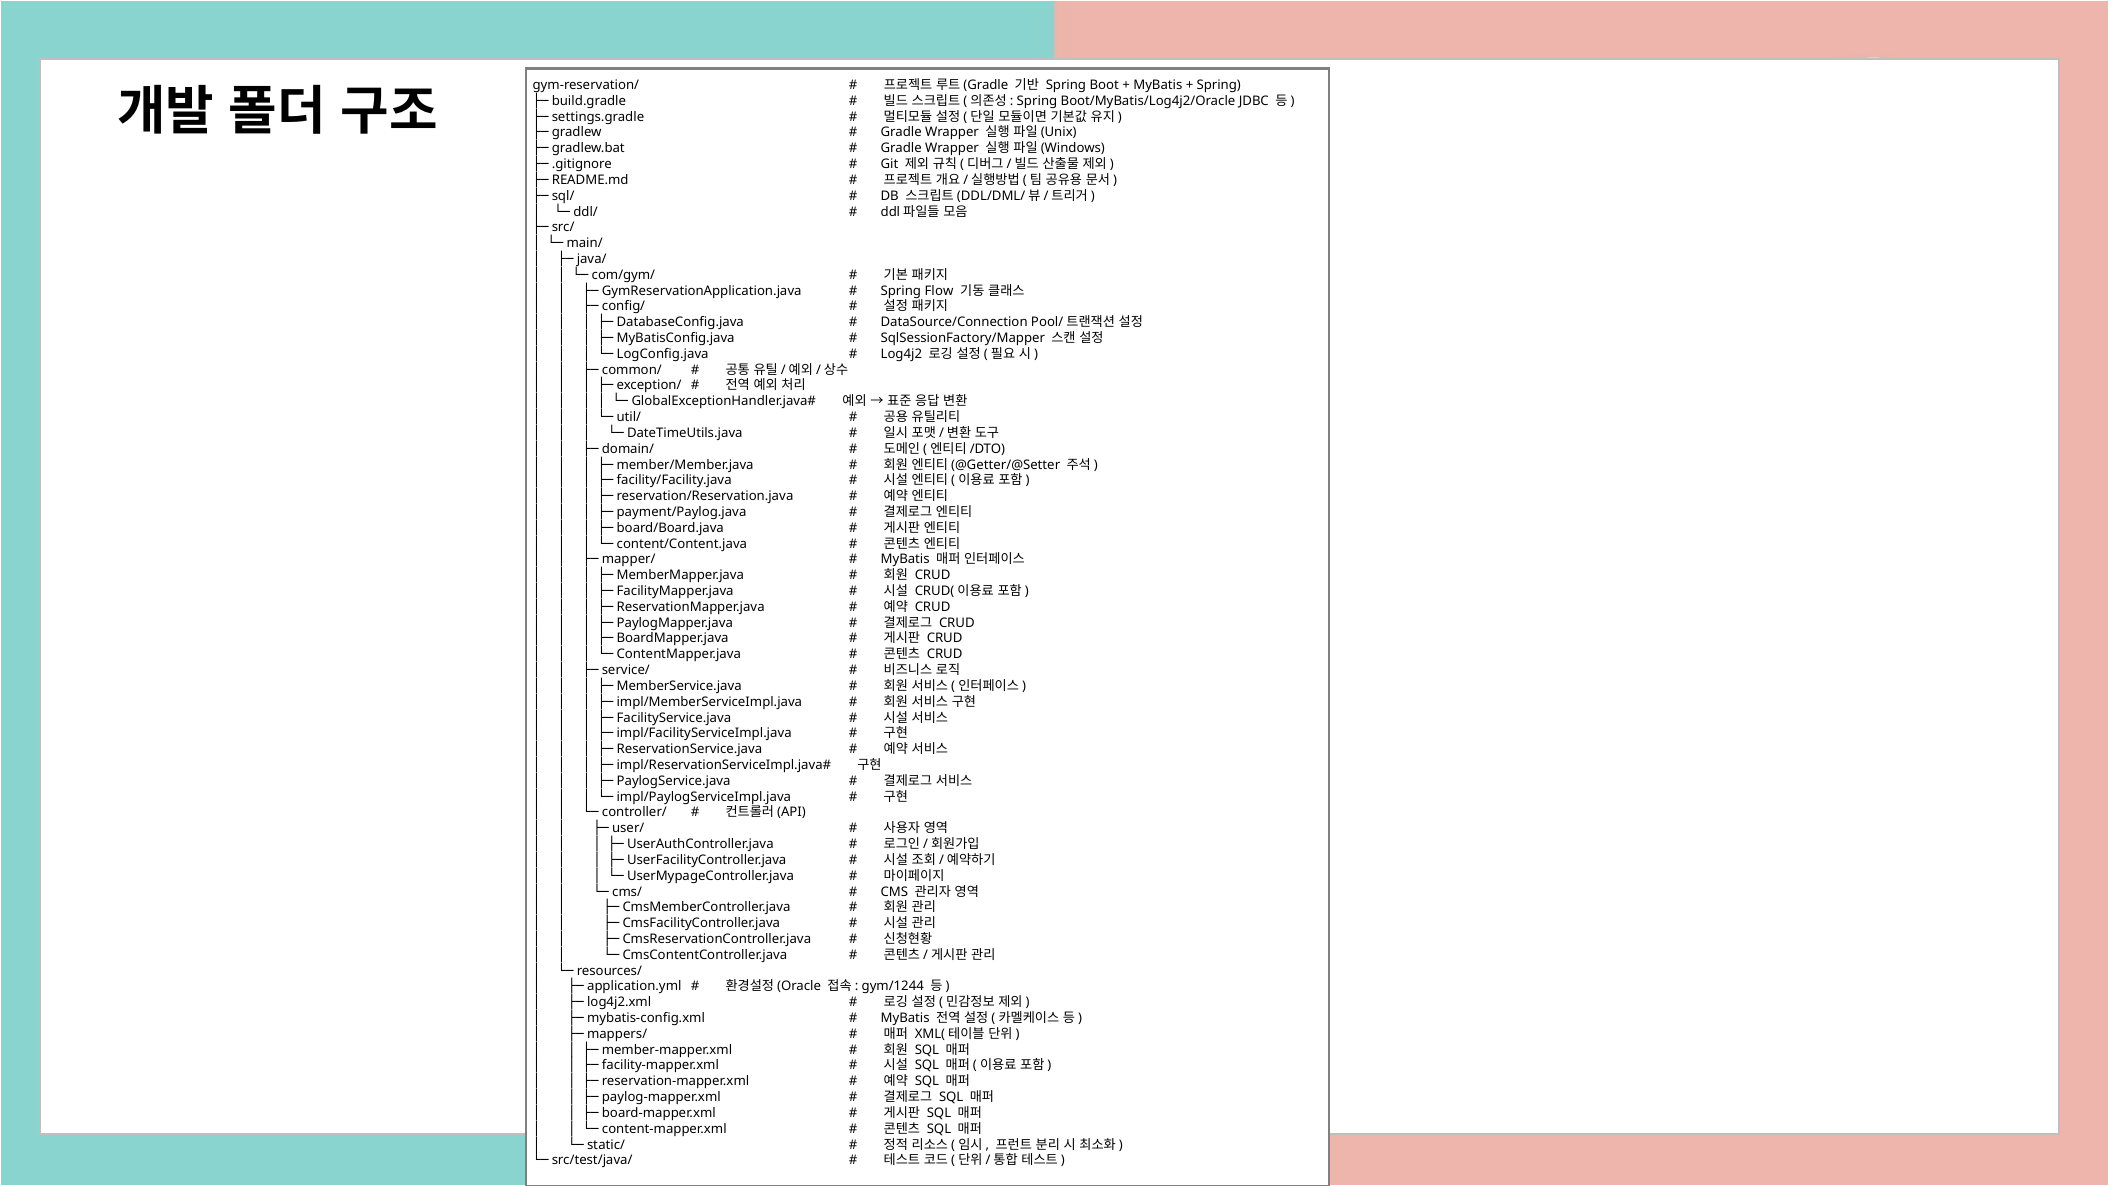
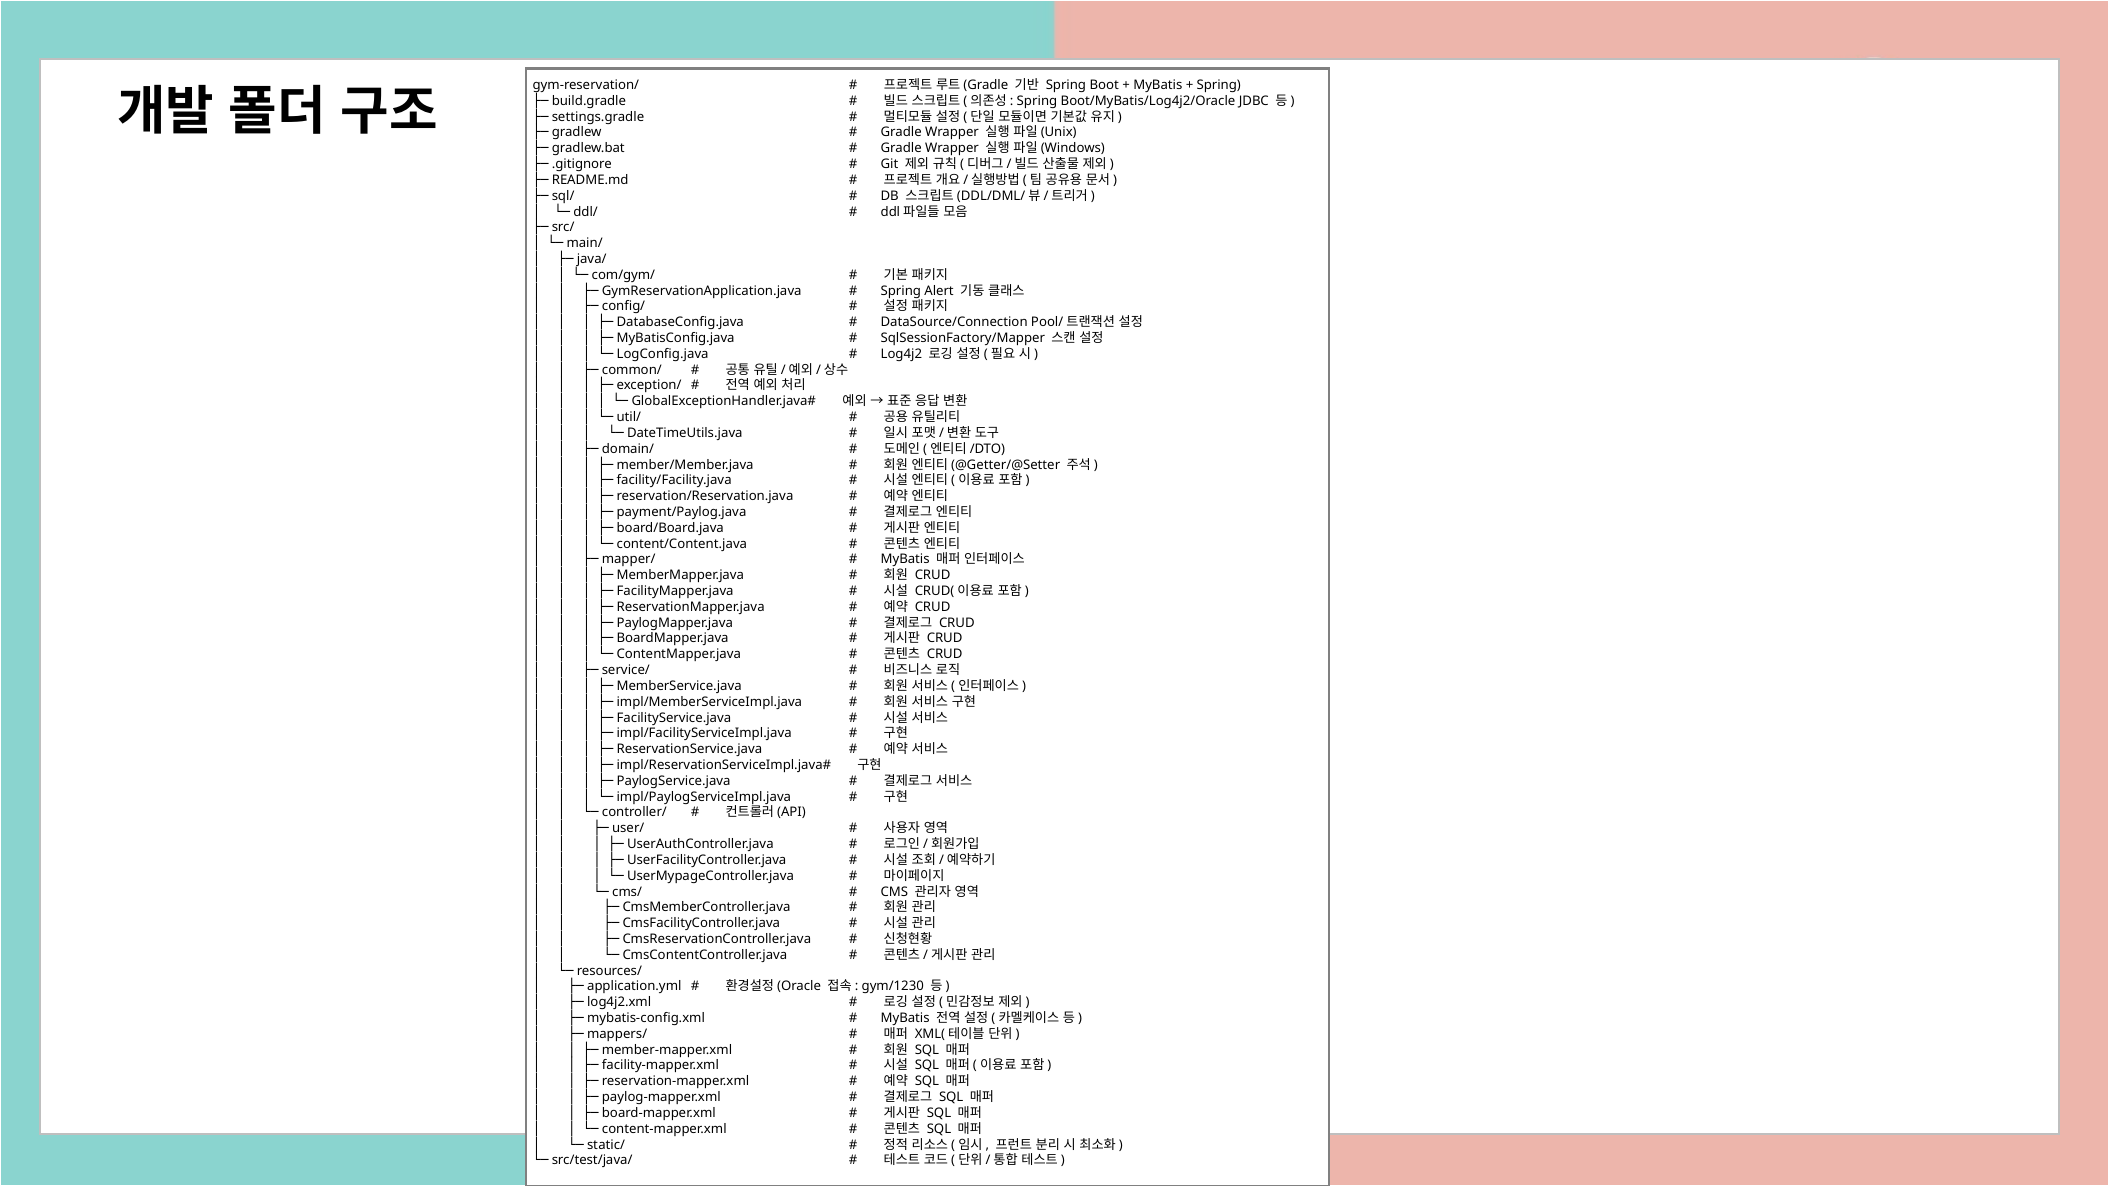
Flow: Flow -> Alert (939, 291)
gym/1244: gym/1244 -> gym/1230 (893, 987)
